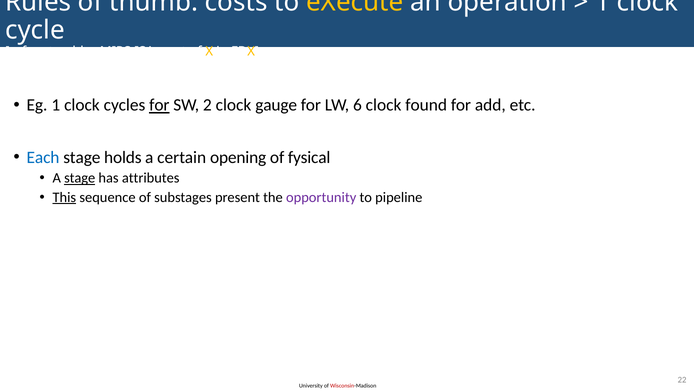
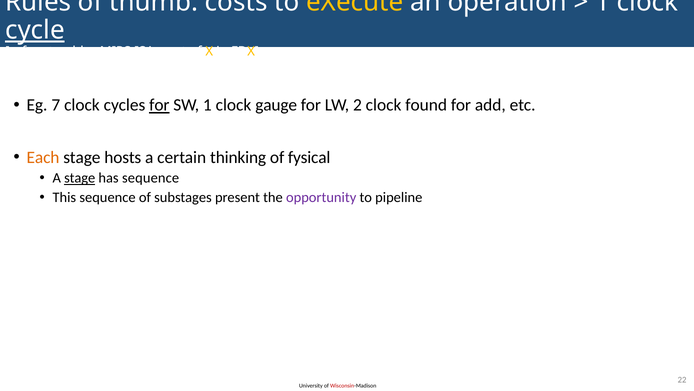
cycle underline: none -> present (35, 30)
Eg 1: 1 -> 7 (56, 105)
SW 2: 2 -> 1 (207, 105)
6: 6 -> 2 (357, 105)
Each colour: blue -> orange (43, 157)
holds: holds -> hosts (123, 157)
opening: opening -> thinking (238, 157)
has attributes: attributes -> sequence (151, 178)
This underline: present -> none (64, 197)
